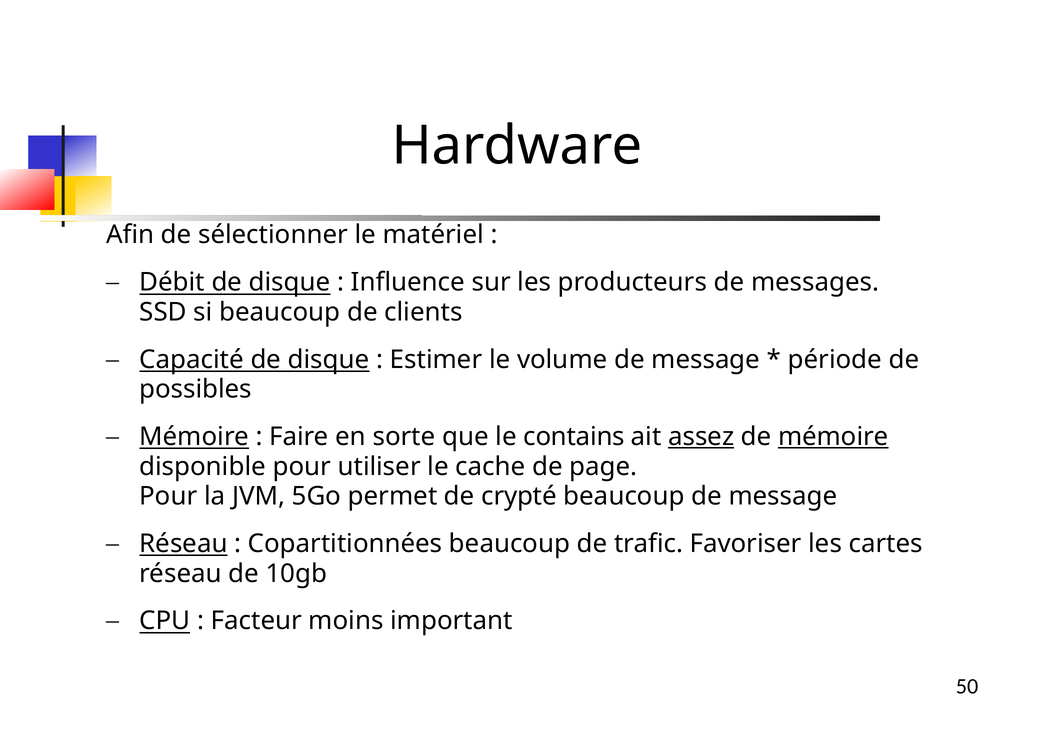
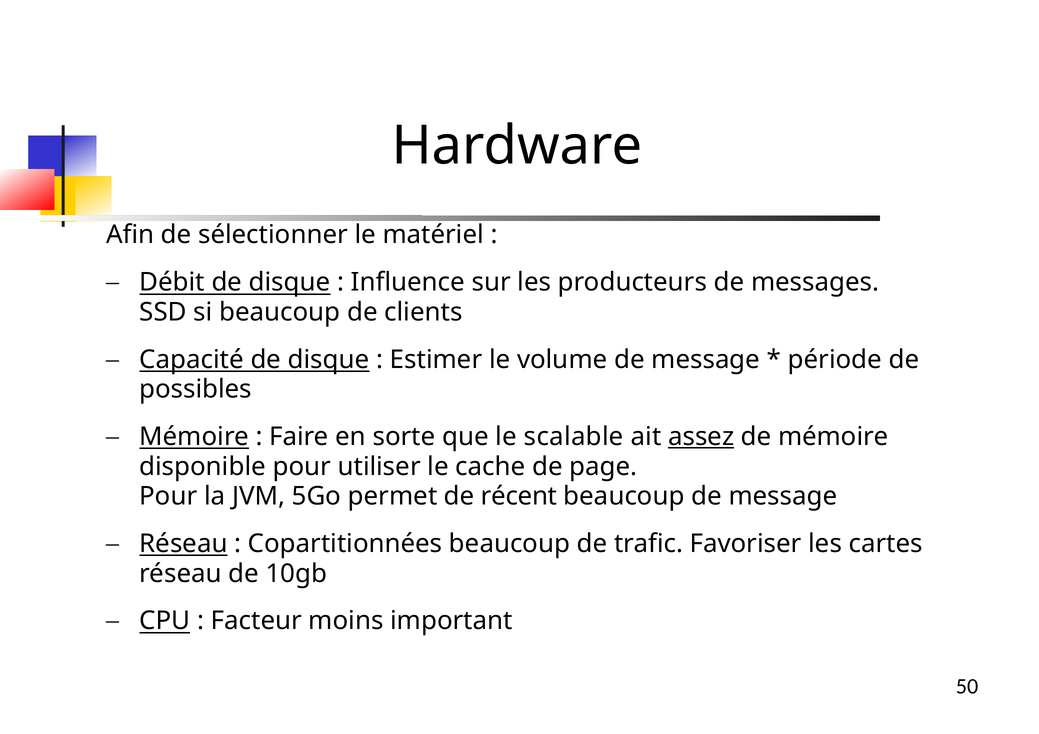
contains: contains -> scalable (574, 437)
mémoire underline: present -> none (833, 437)
crypté: crypté -> récent (519, 497)
